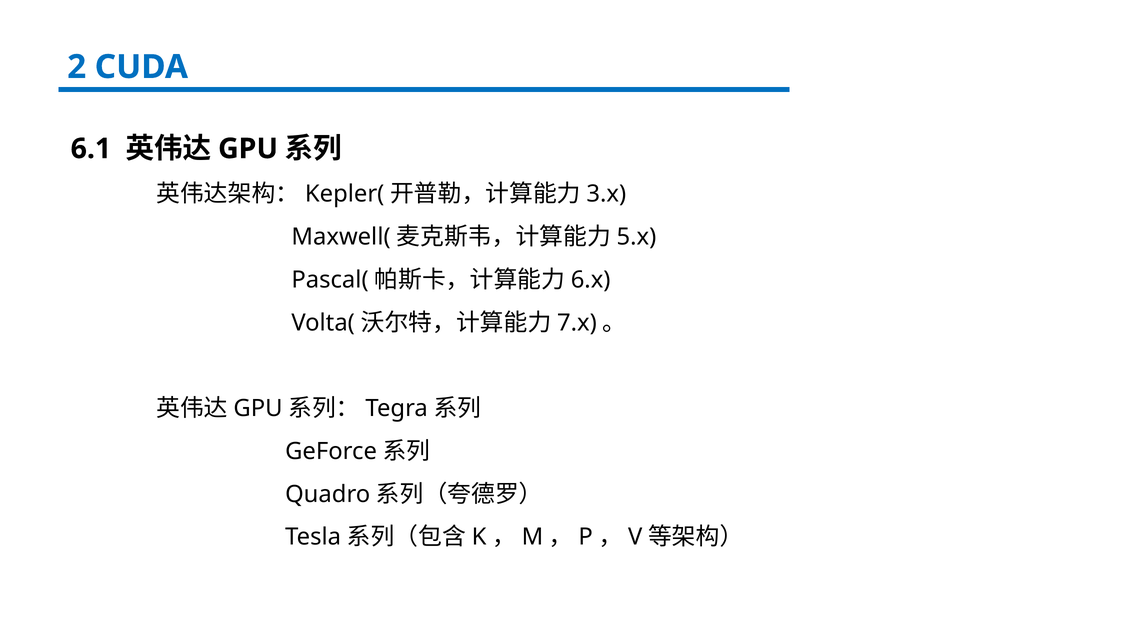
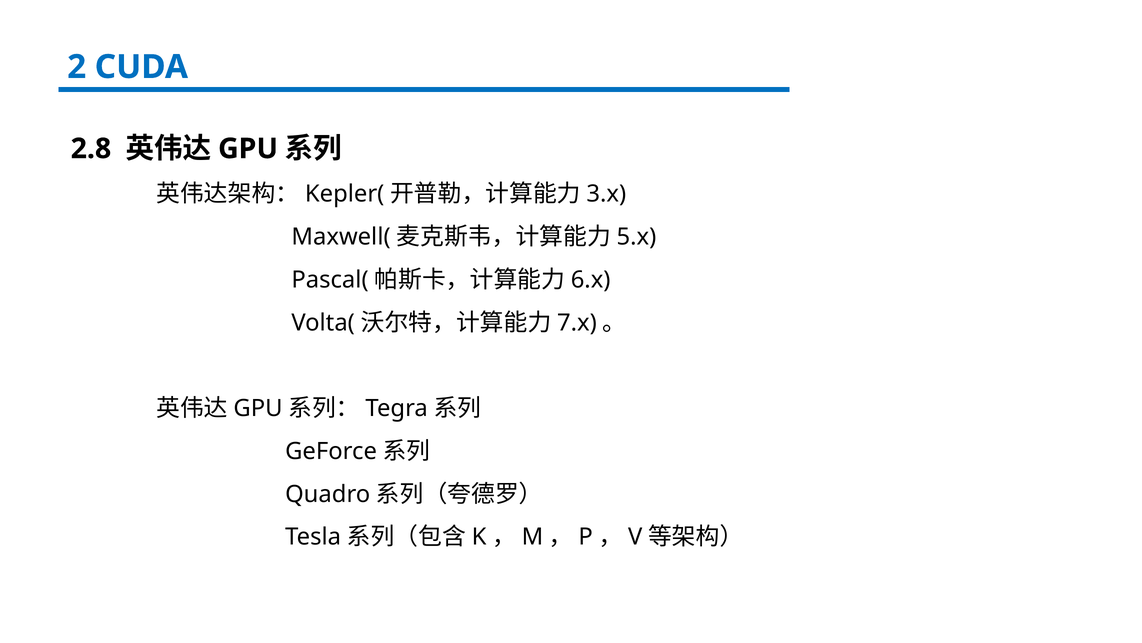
6.1: 6.1 -> 2.8 (91, 149)
